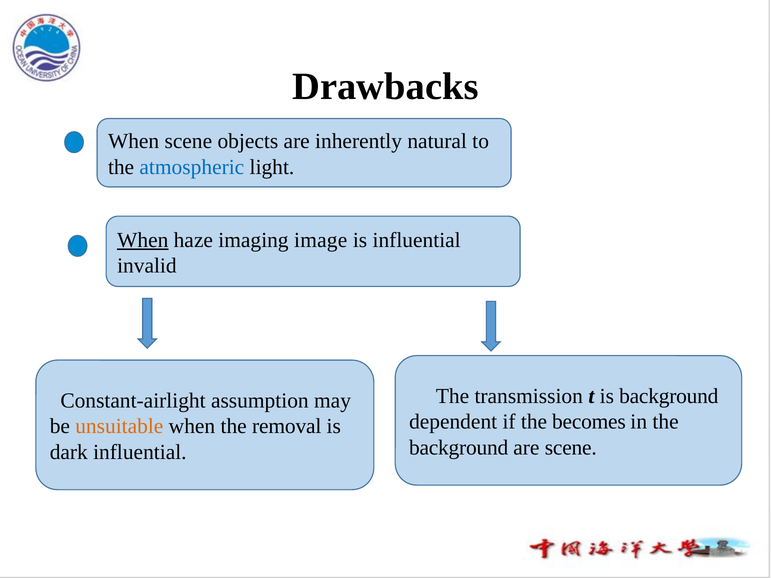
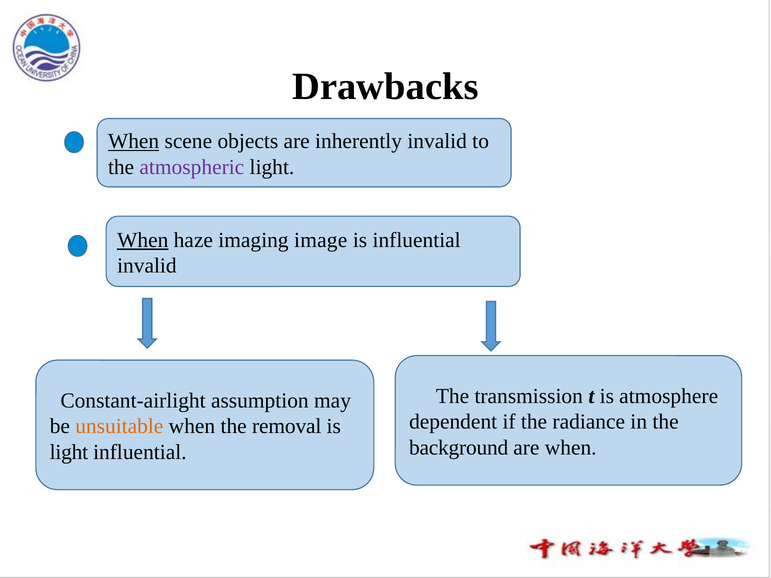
When underline: none -> present (134, 141)
inherently natural: natural -> invalid (437, 141)
atmospheric colour: blue -> purple (192, 167)
is background: background -> atmosphere (669, 396)
becomes: becomes -> radiance (589, 422)
are scene: scene -> when (571, 448)
dark: dark -> light (69, 452)
